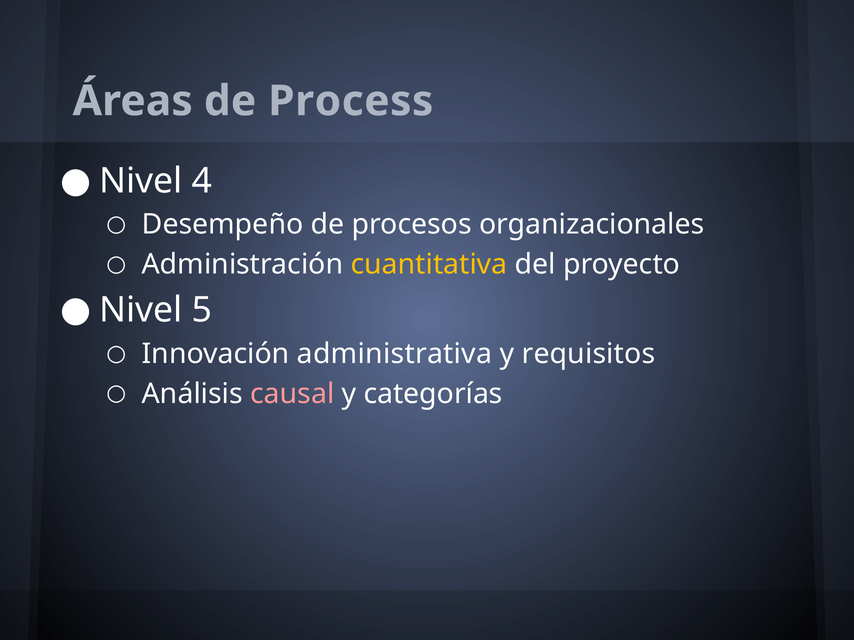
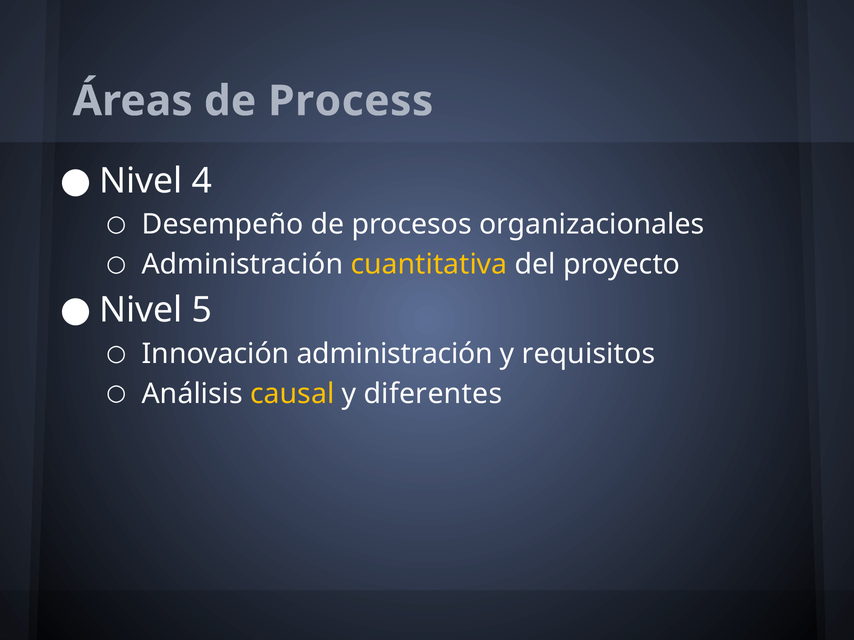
Innovación administrativa: administrativa -> administración (395, 354)
causal colour: pink -> yellow (292, 394)
categorías: categorías -> diferentes (433, 394)
